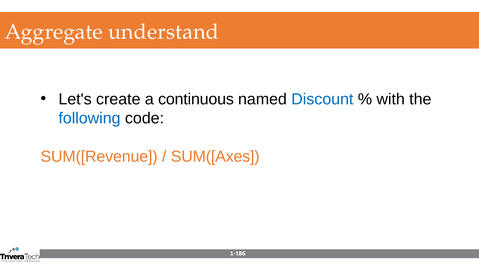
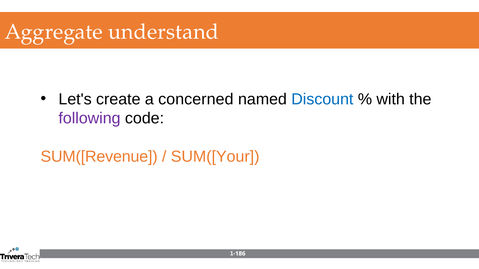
continuous: continuous -> concerned (196, 99)
following colour: blue -> purple (89, 118)
SUM([Axes: SUM([Axes -> SUM([Your (215, 157)
